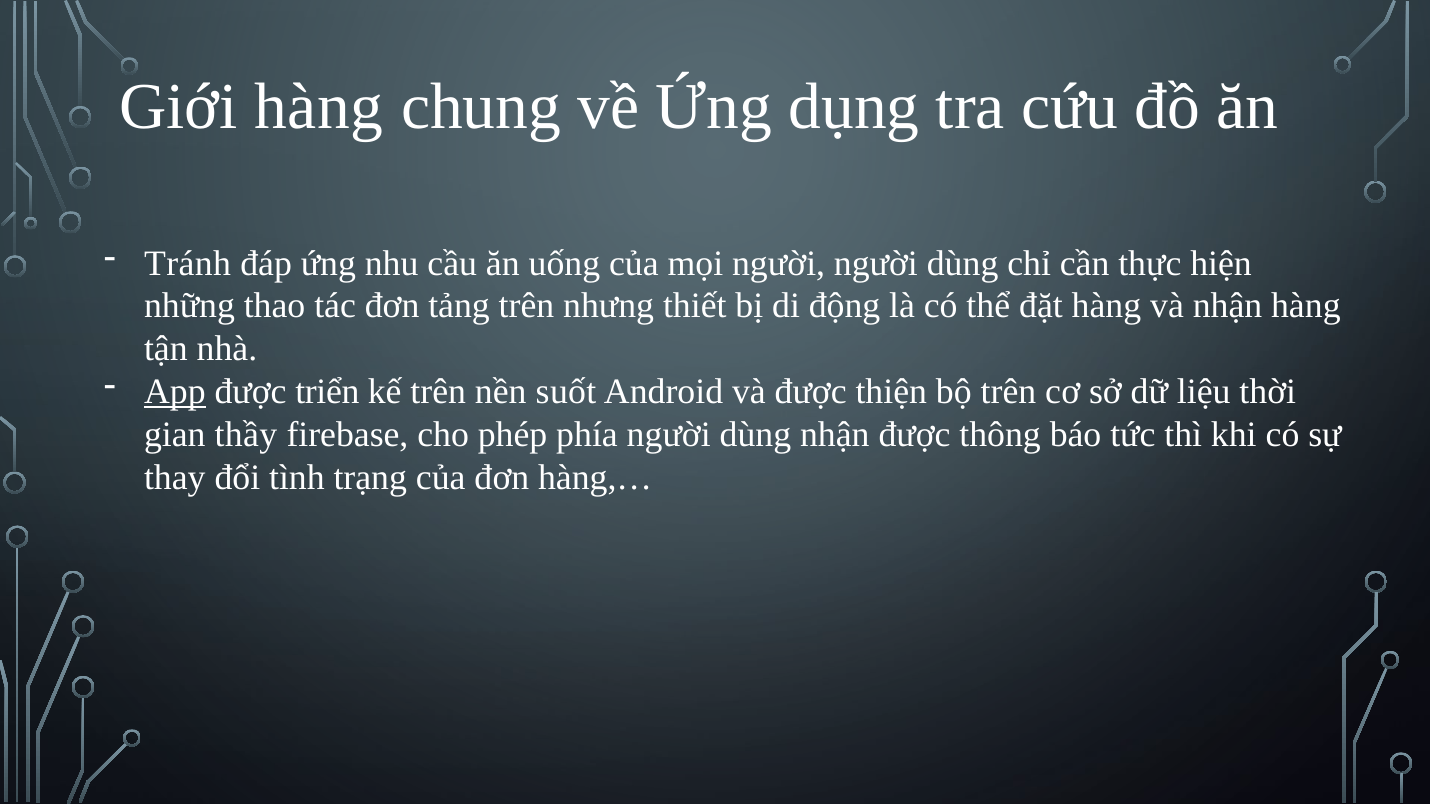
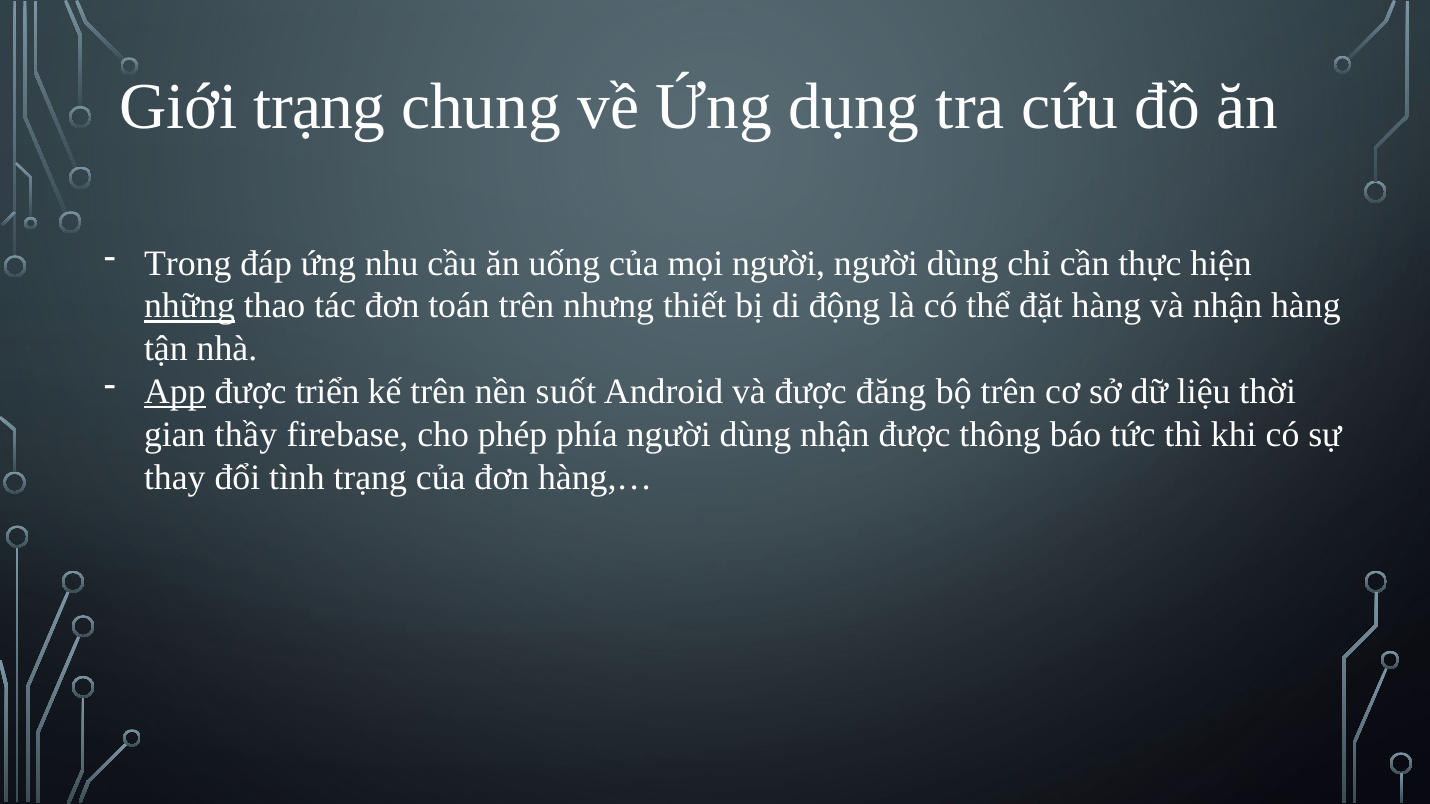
Giới hàng: hàng -> trạng (320, 107)
Tránh: Tránh -> Trong (188, 263)
những underline: none -> present (190, 306)
tảng: tảng -> toán (459, 306)
thiện: thiện -> đăng (891, 392)
